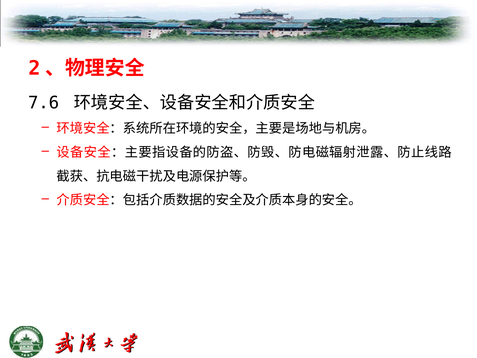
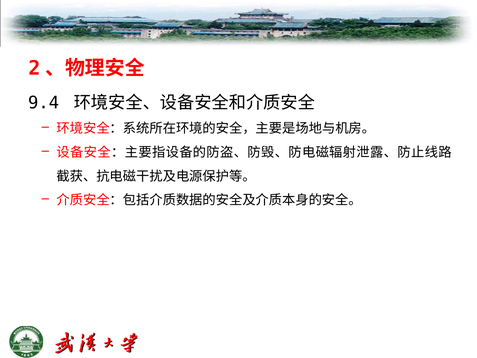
7.6: 7.6 -> 9.4 (44, 103)
